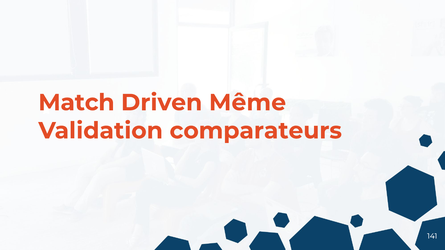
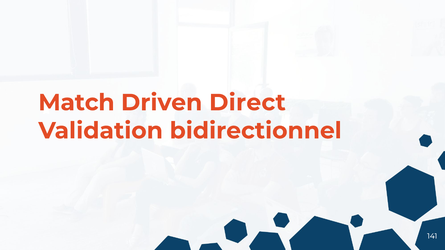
Même: Même -> Direct (247, 103)
comparateurs: comparateurs -> bidirectionnel (256, 131)
